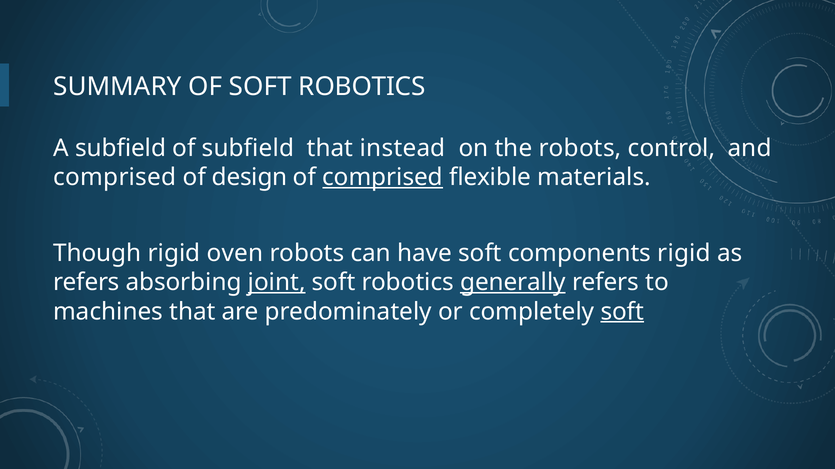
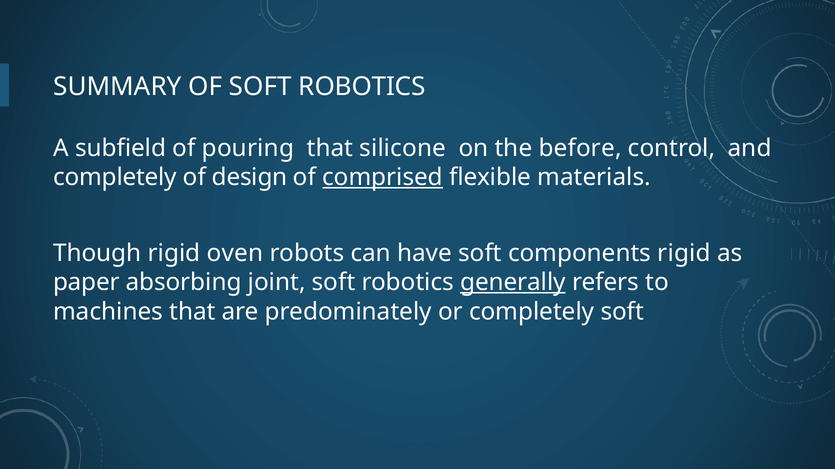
of subfield: subfield -> pouring (248, 148)
instead: instead -> silicone (403, 148)
the robots: robots -> before (580, 148)
comprised: comprised -> completely (115, 178)
refers: refers -> paper (86, 283)
joint underline: present -> none (277, 283)
soft underline: present -> none (622, 312)
